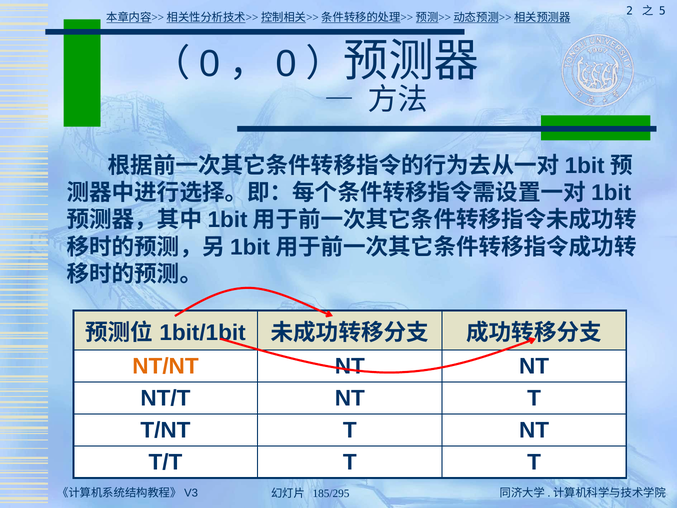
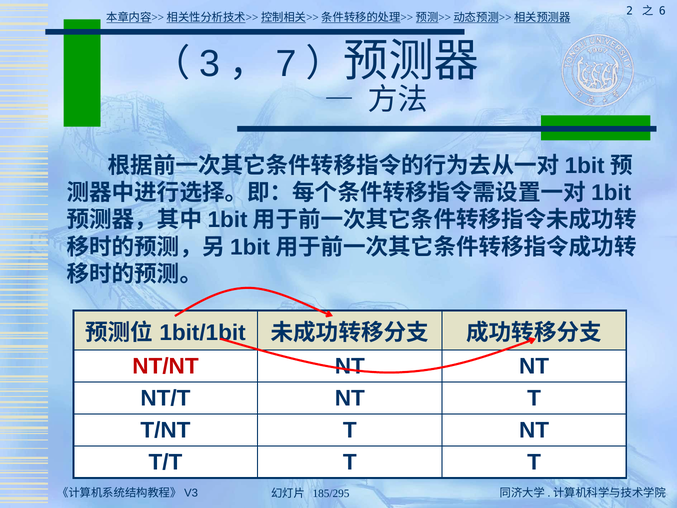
5: 5 -> 6 (662, 11)
0: 0 -> 3 (210, 64)
0: 0 -> 7 (286, 64)
NT/NT colour: orange -> red (166, 366)
